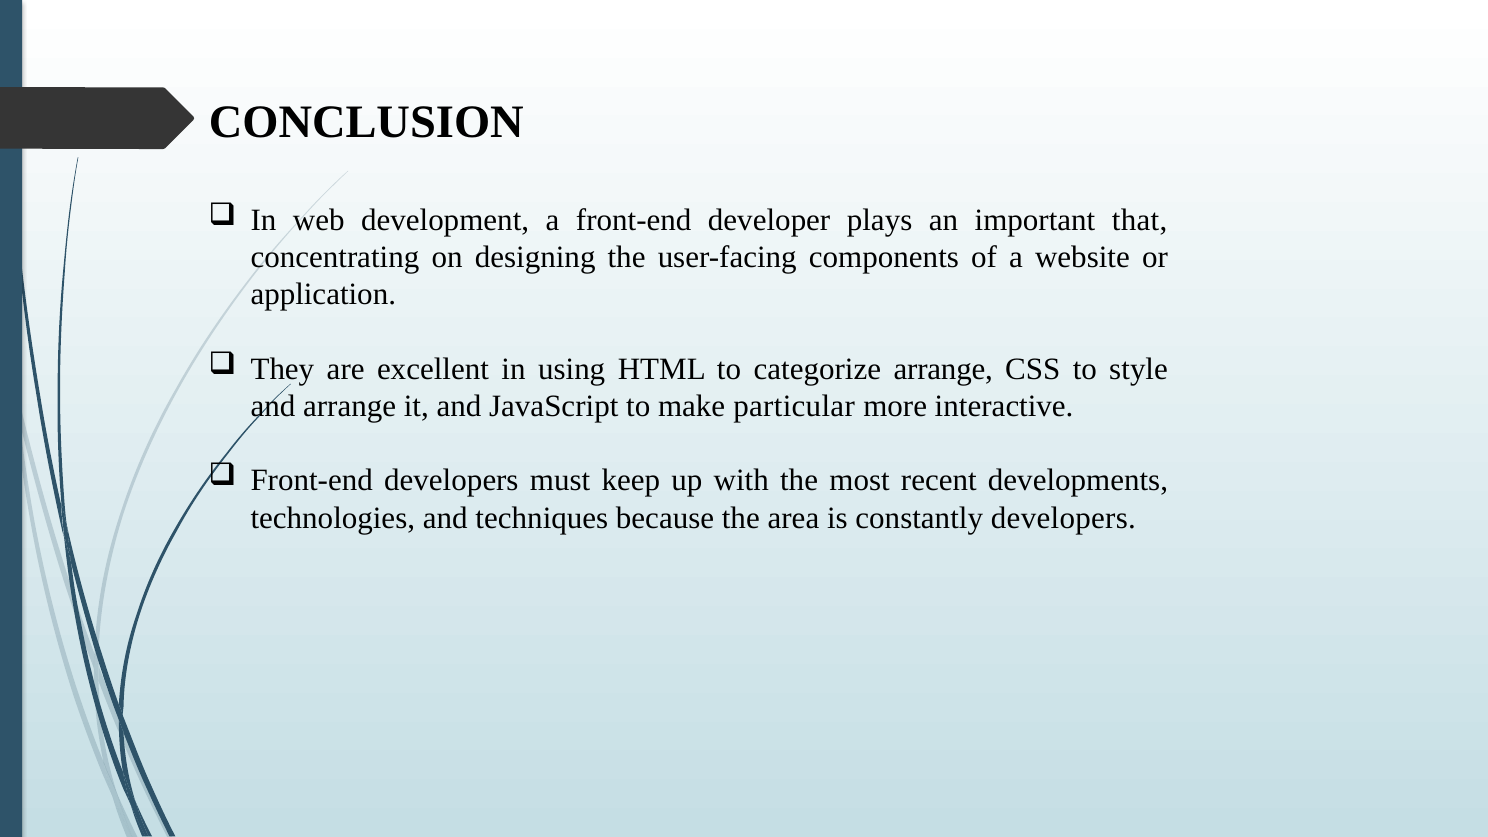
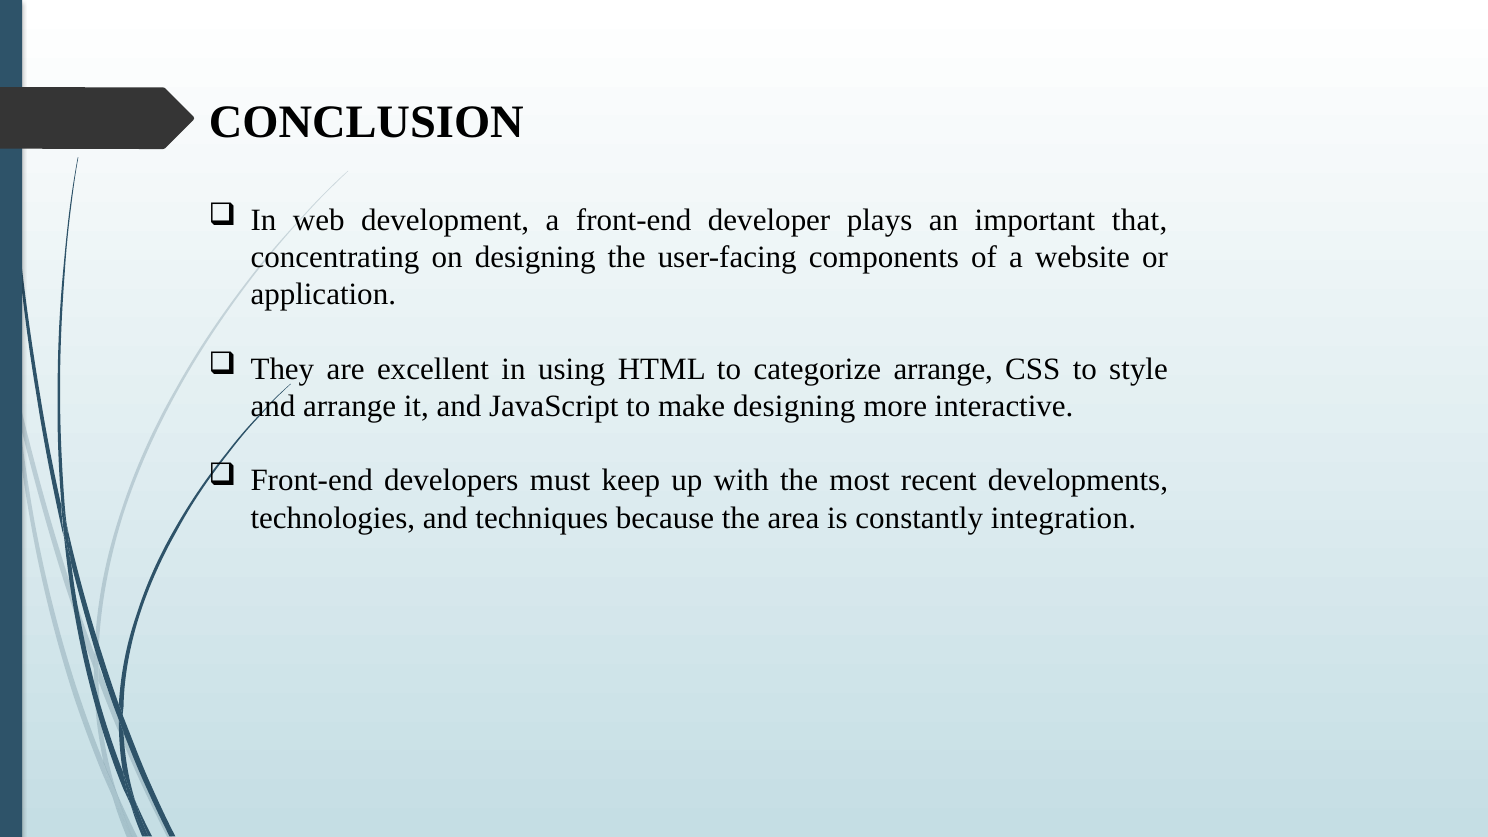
make particular: particular -> designing (794, 406)
constantly developers: developers -> integration (1063, 518)
